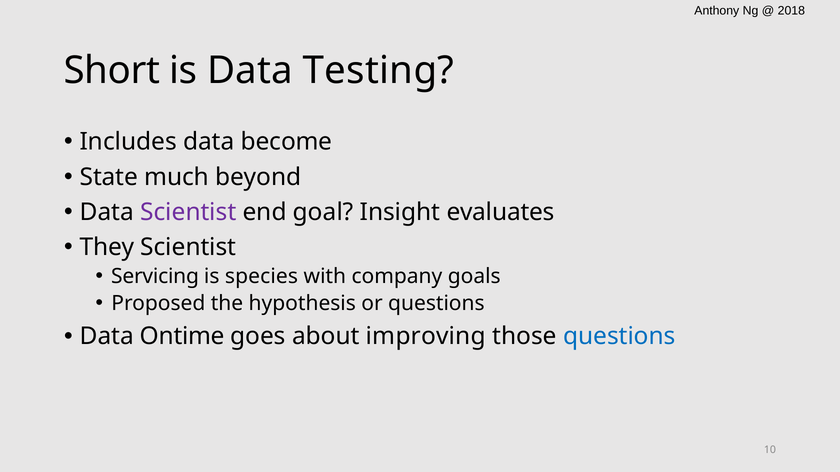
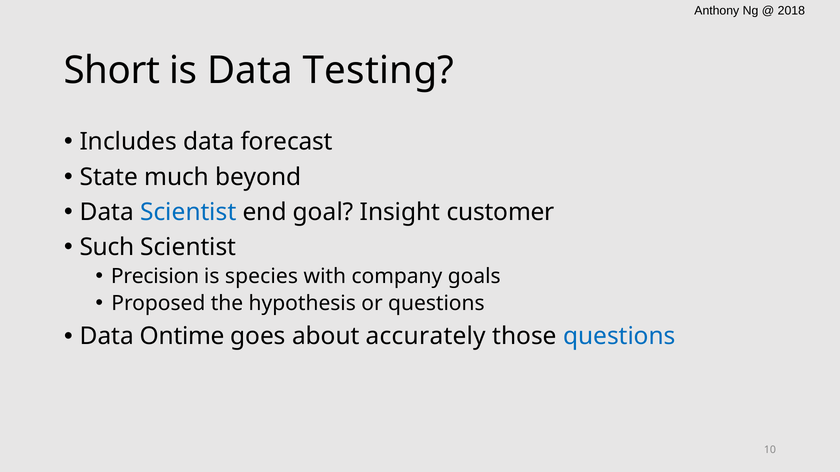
become: become -> forecast (287, 142)
Scientist colour: purple -> blue (188, 212)
evaluates: evaluates -> customer (501, 212)
They: They -> Such (107, 247)
Servicing: Servicing -> Precision (155, 276)
improving: improving -> accurately (426, 337)
